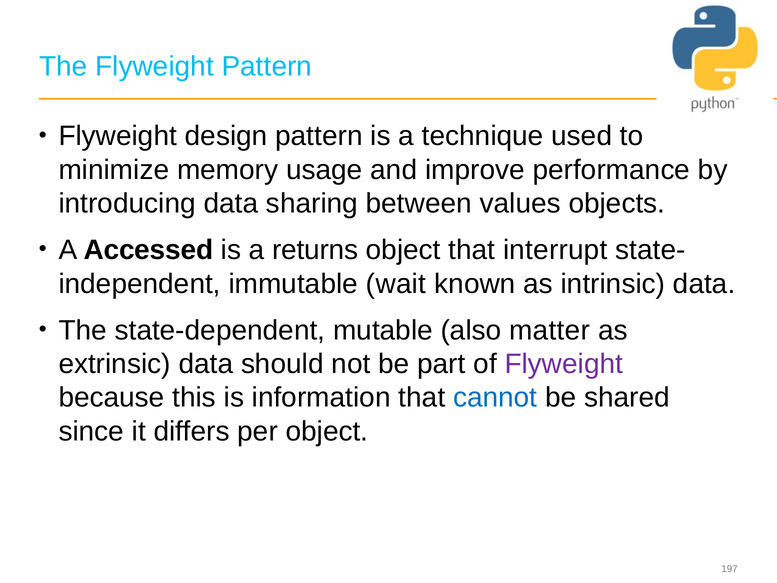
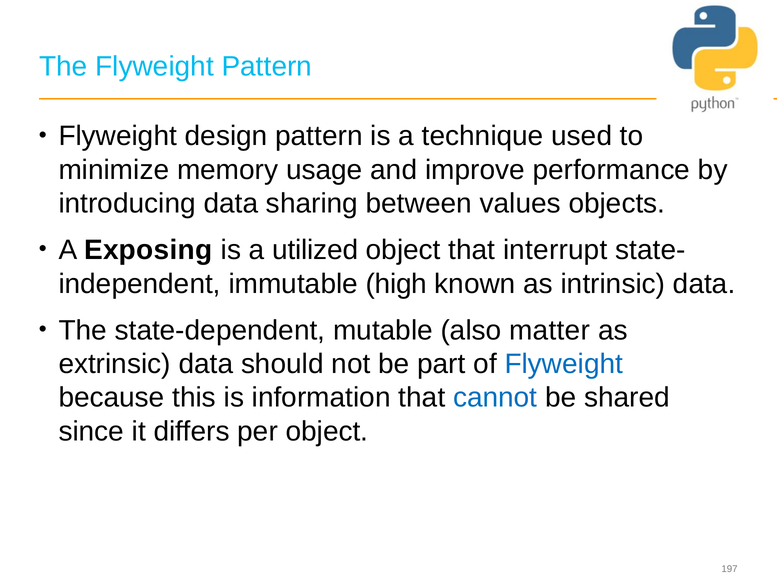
Accessed: Accessed -> Exposing (148, 250)
returns: returns -> utilized (315, 250)
wait: wait -> high (396, 284)
Flyweight colour: purple -> blue (564, 364)
